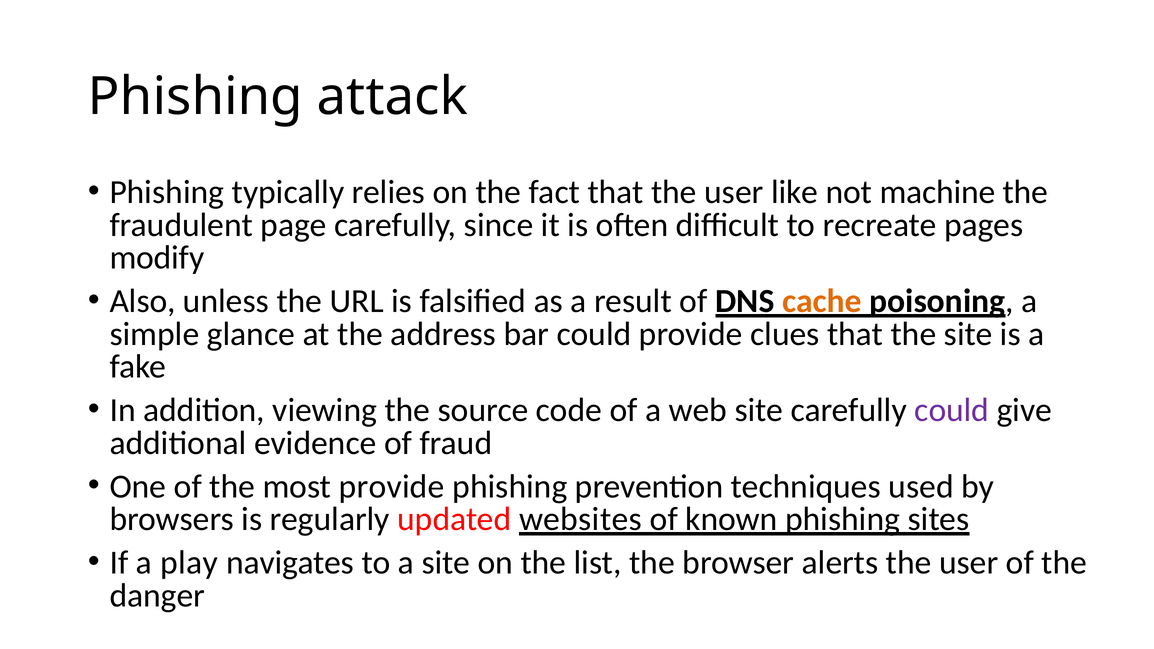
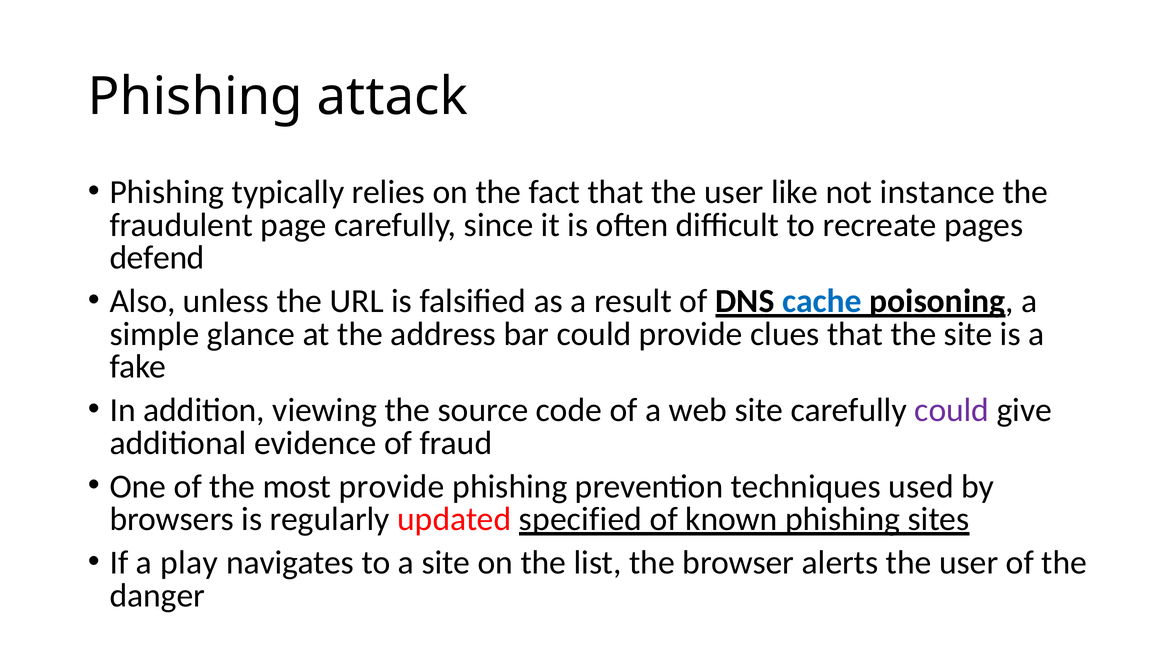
machine: machine -> instance (937, 192)
modify: modify -> defend (157, 258)
cache colour: orange -> blue (822, 301)
websites: websites -> specified (580, 519)
